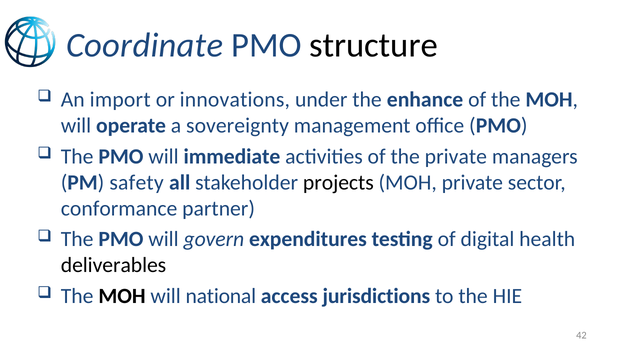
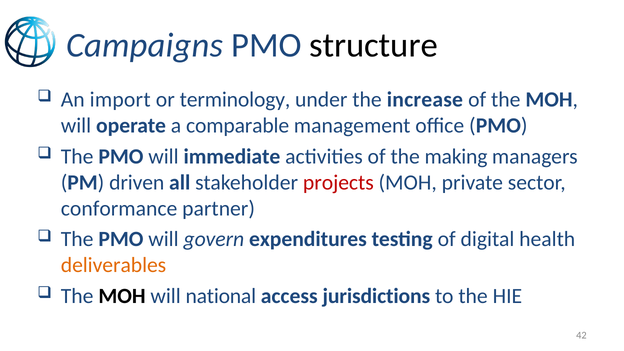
Coordinate: Coordinate -> Campaigns (145, 45)
innovations: innovations -> terminology (235, 100)
enhance: enhance -> increase (425, 100)
sovereignty: sovereignty -> comparable (238, 126)
the private: private -> making (456, 156)
safety: safety -> driven (137, 182)
projects colour: black -> red (338, 182)
deliverables colour: black -> orange (114, 265)
